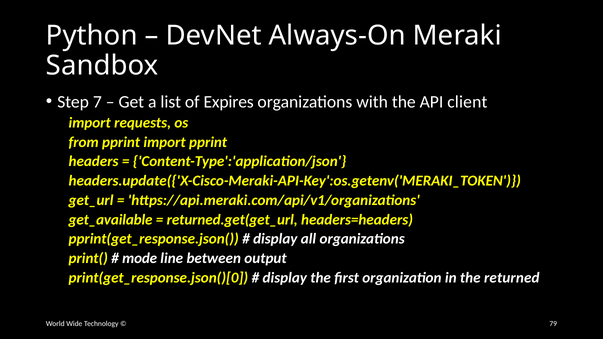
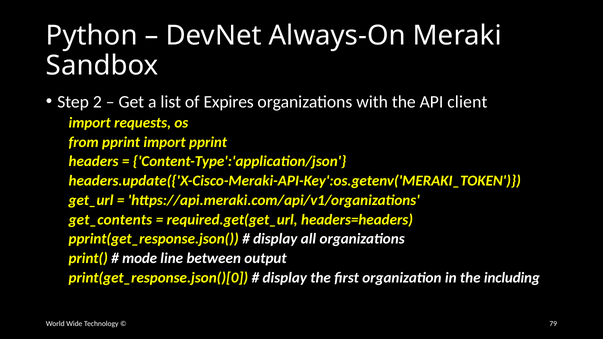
7: 7 -> 2 (97, 102)
get_available: get_available -> get_contents (110, 220)
returned.get(get_url: returned.get(get_url -> required.get(get_url (232, 220)
returned: returned -> including (512, 278)
